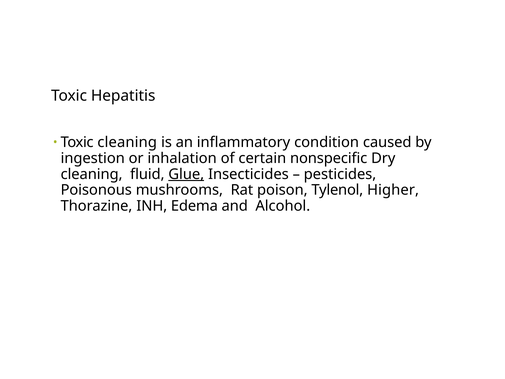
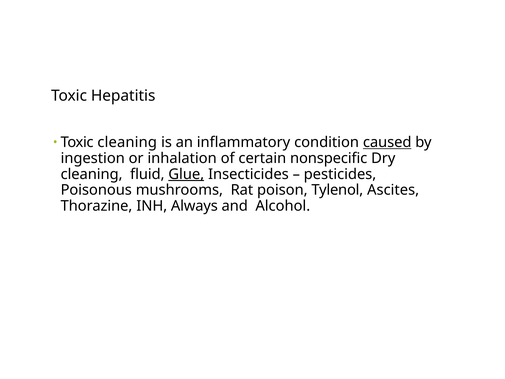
caused underline: none -> present (387, 142)
Higher: Higher -> Ascites (393, 190)
Edema: Edema -> Always (194, 206)
